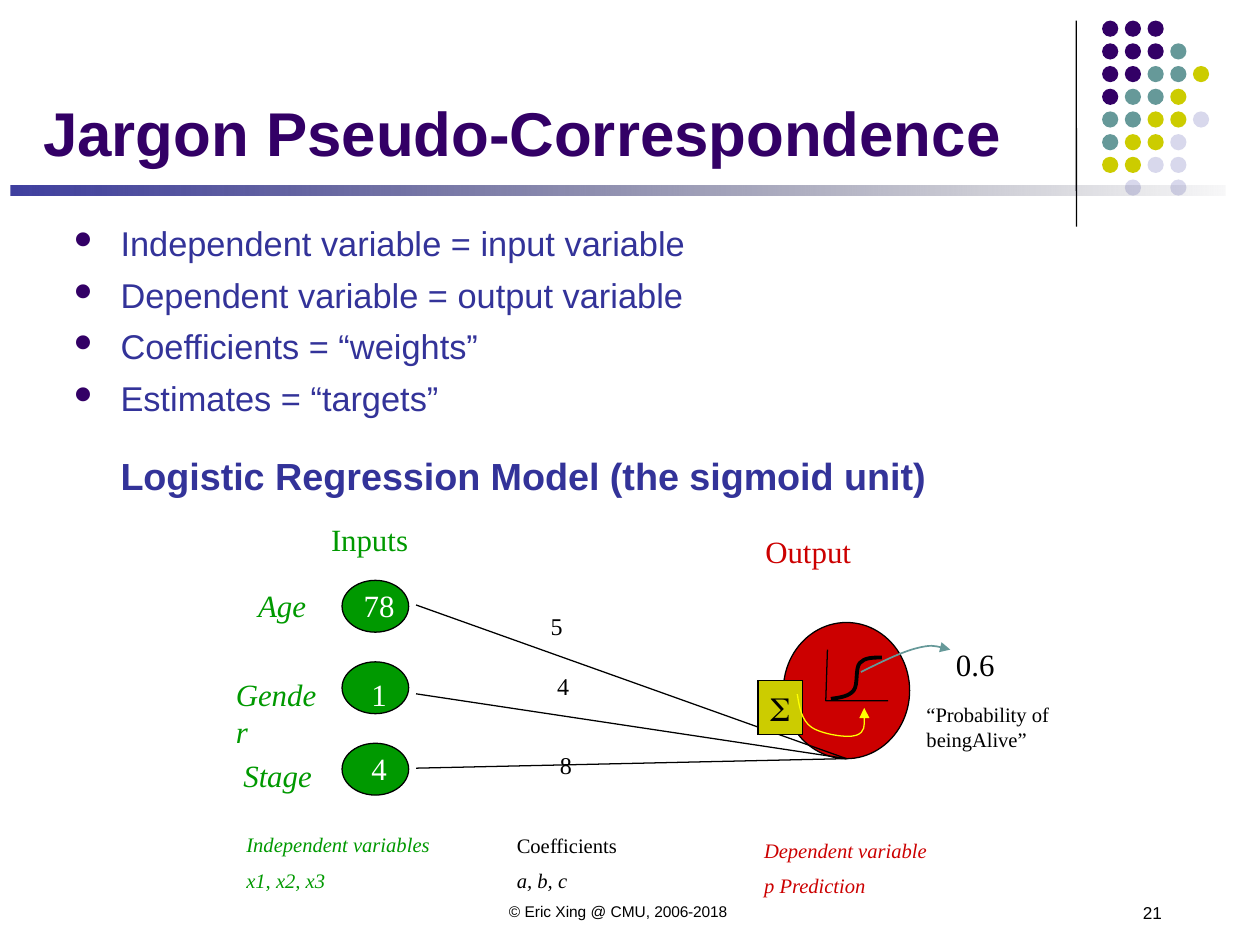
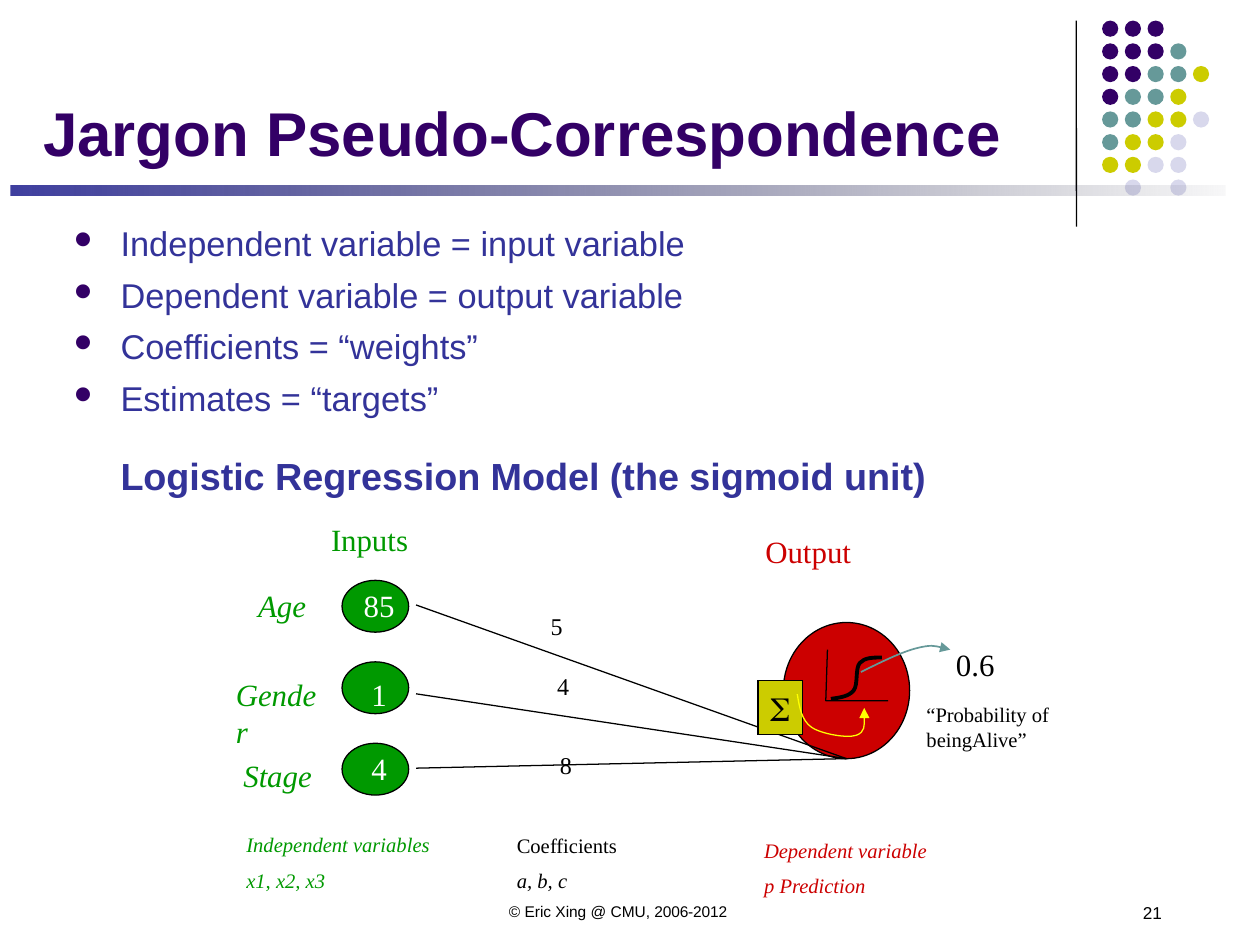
78: 78 -> 85 (379, 607)
2006-2018: 2006-2018 -> 2006-2012 (691, 913)
